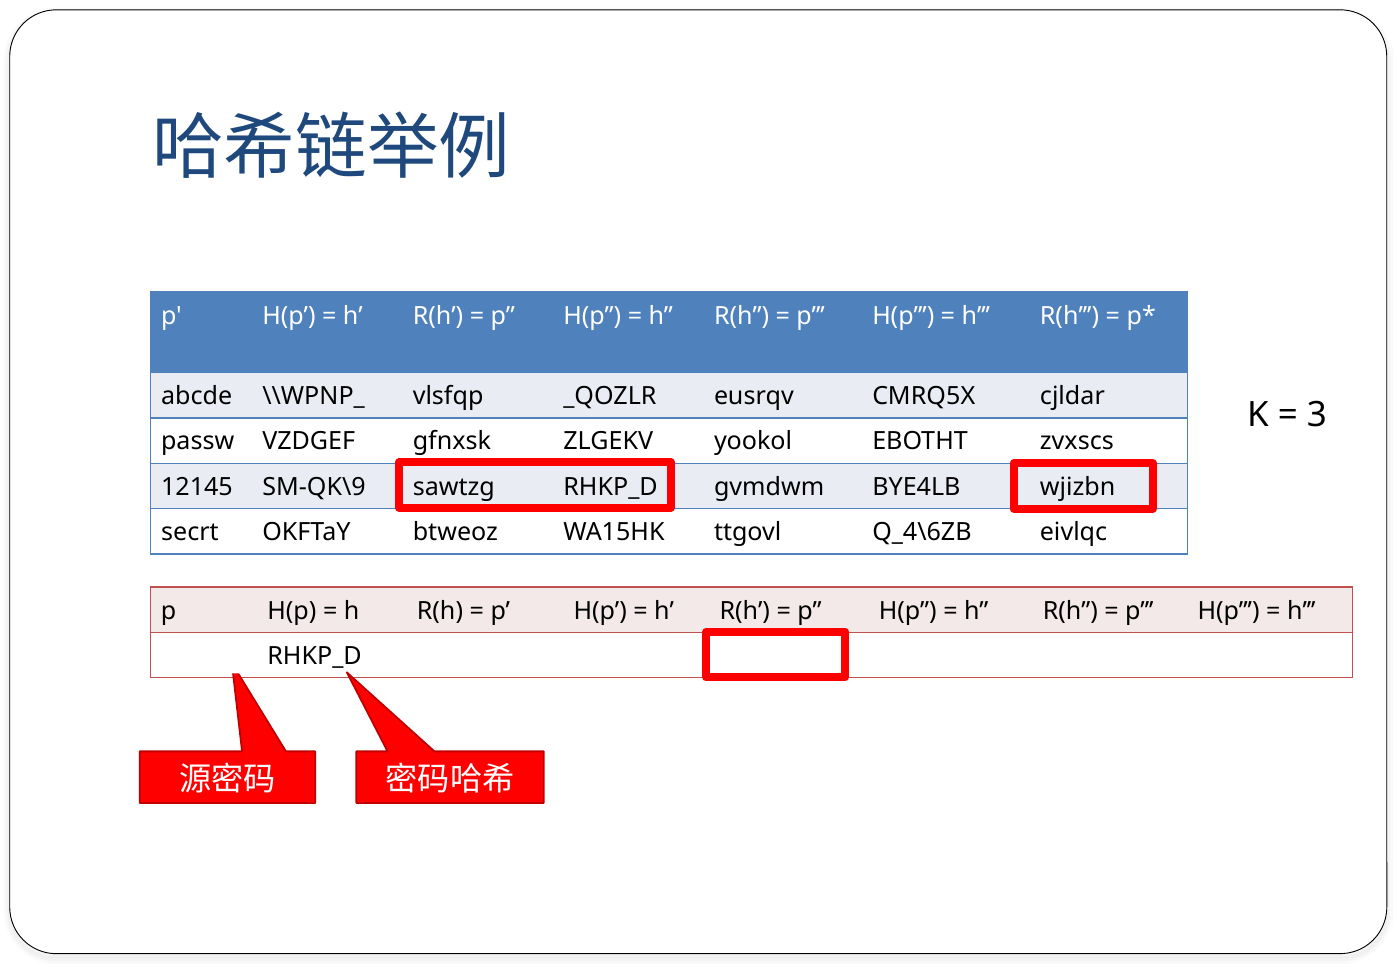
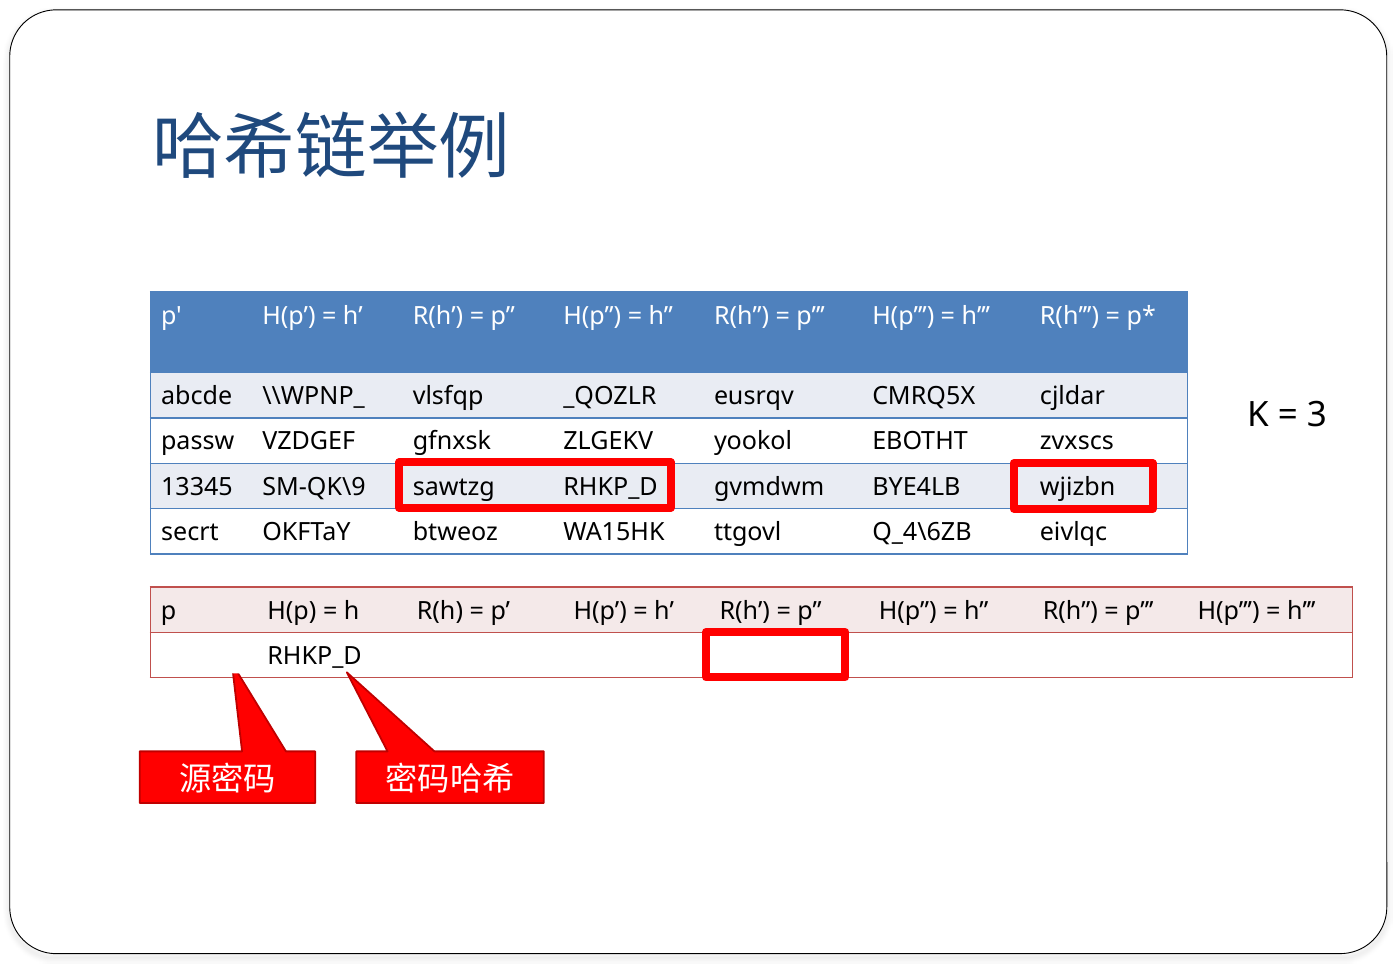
12145: 12145 -> 13345 (197, 487)
